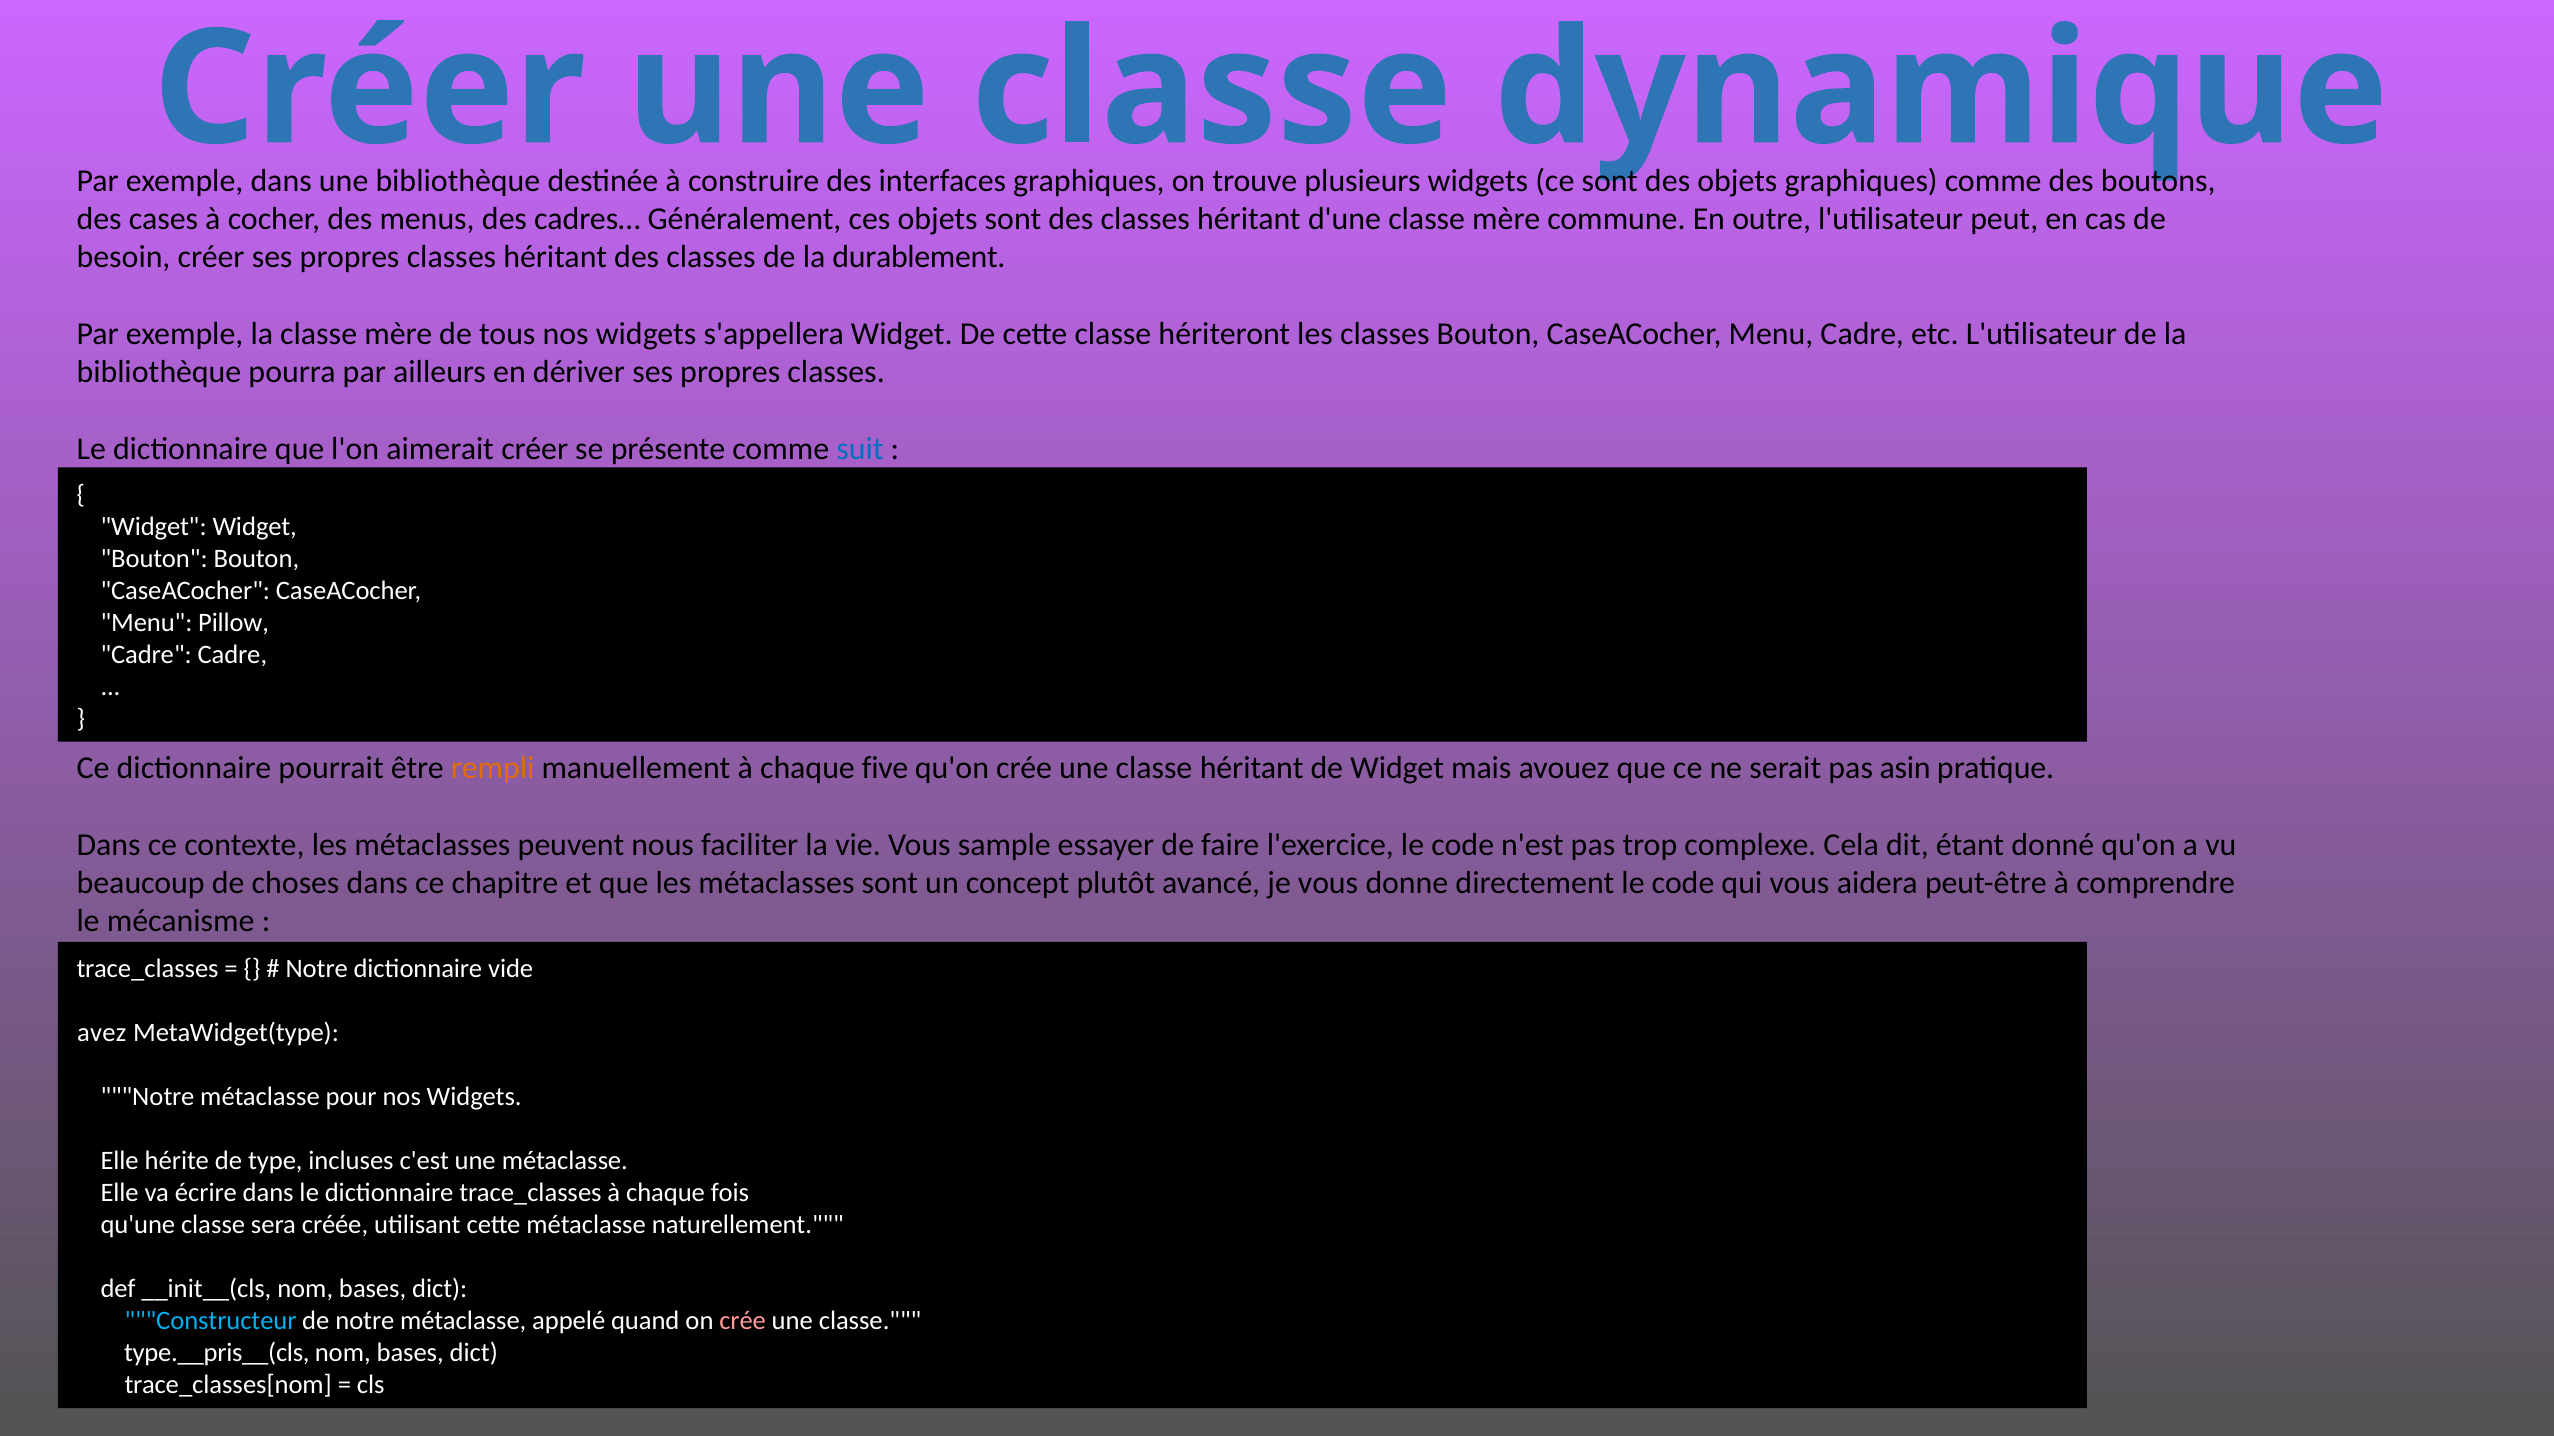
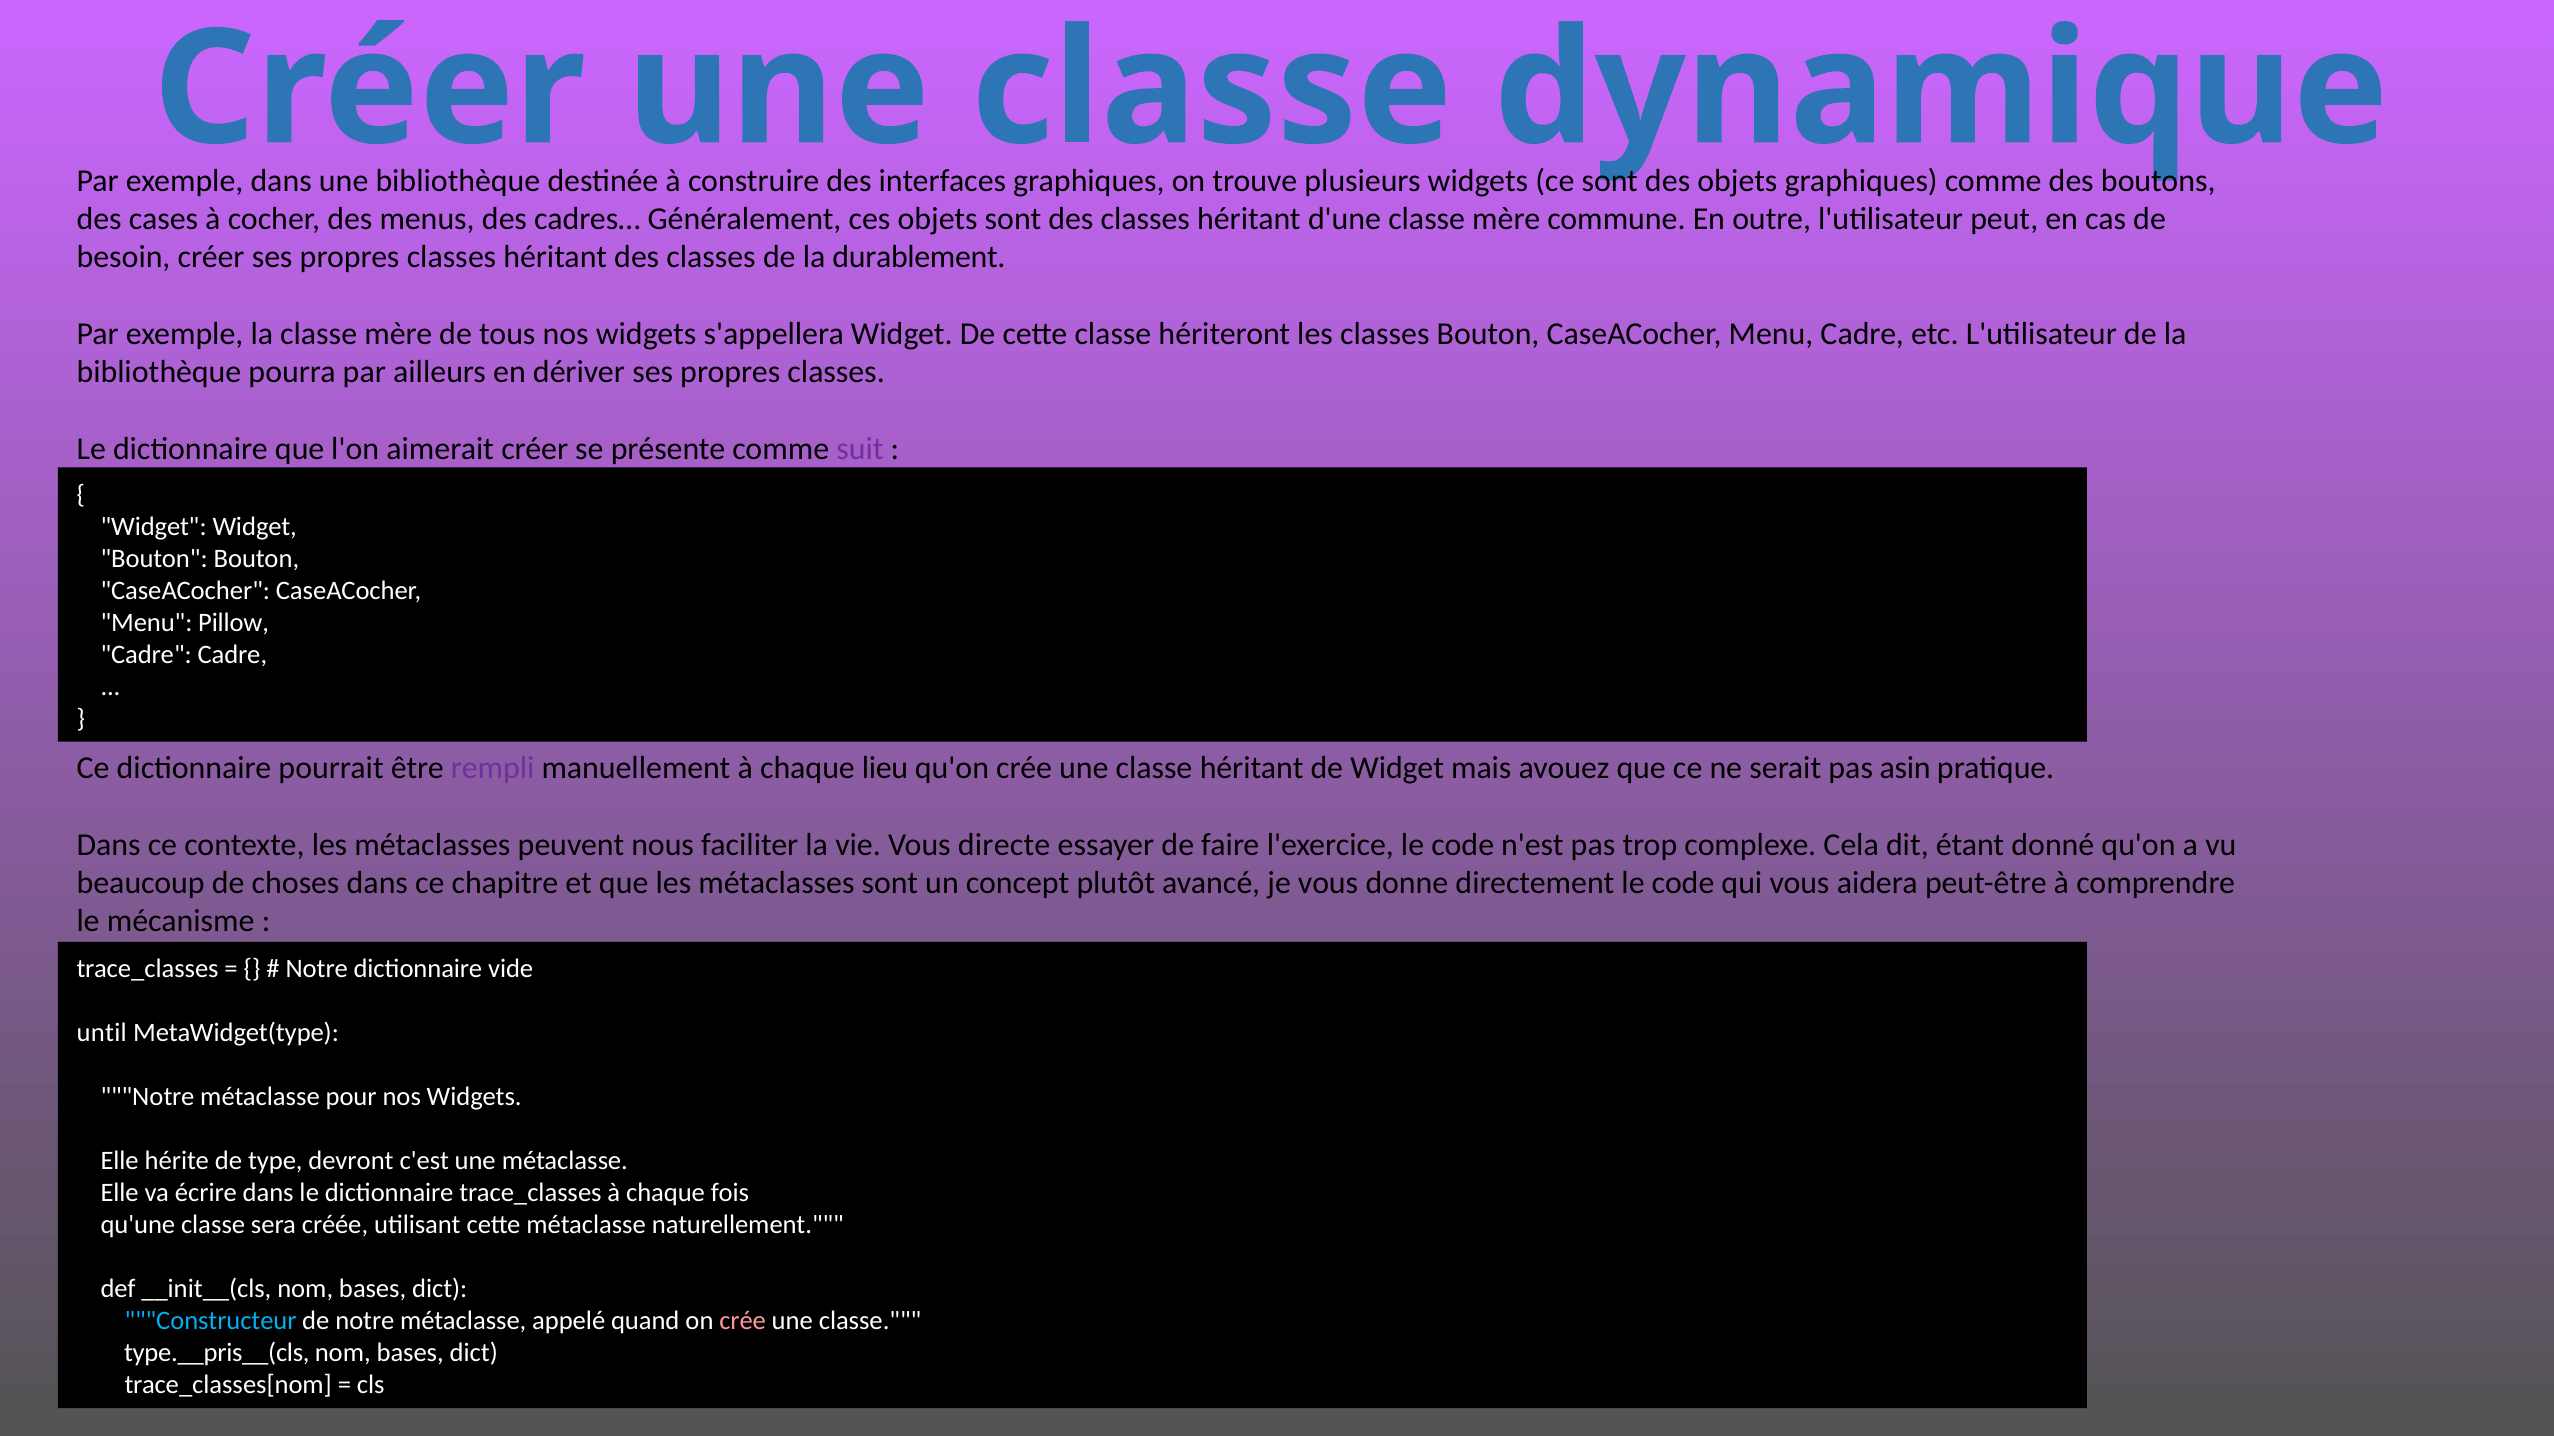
suit colour: blue -> purple (860, 449)
rempli colour: orange -> purple (493, 768)
five: five -> lieu (885, 768)
sample: sample -> directe (1004, 845)
avez: avez -> until (102, 1033)
incluses: incluses -> devront (351, 1161)
